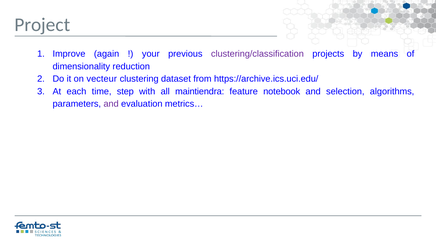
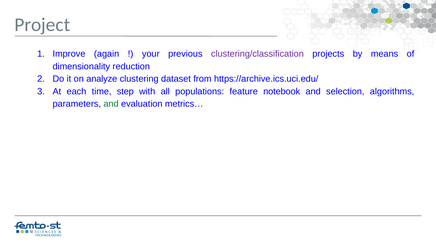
vecteur: vecteur -> analyze (102, 79)
maintiendra: maintiendra -> populations (200, 92)
and colour: purple -> green (111, 104)
